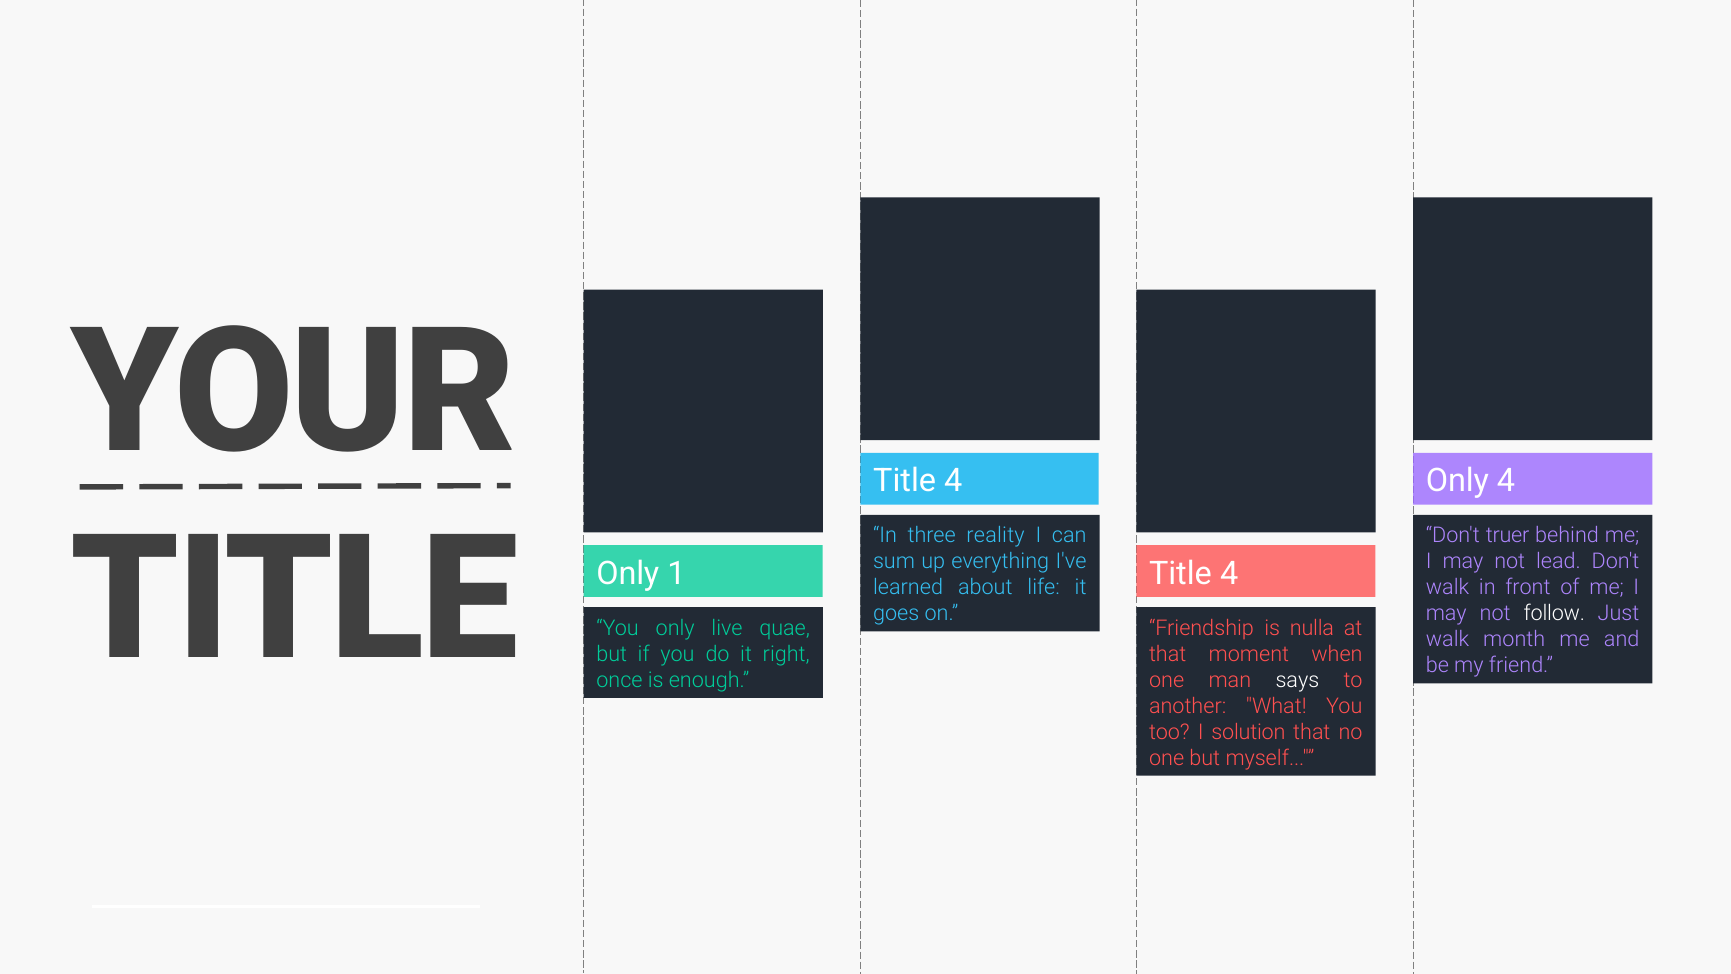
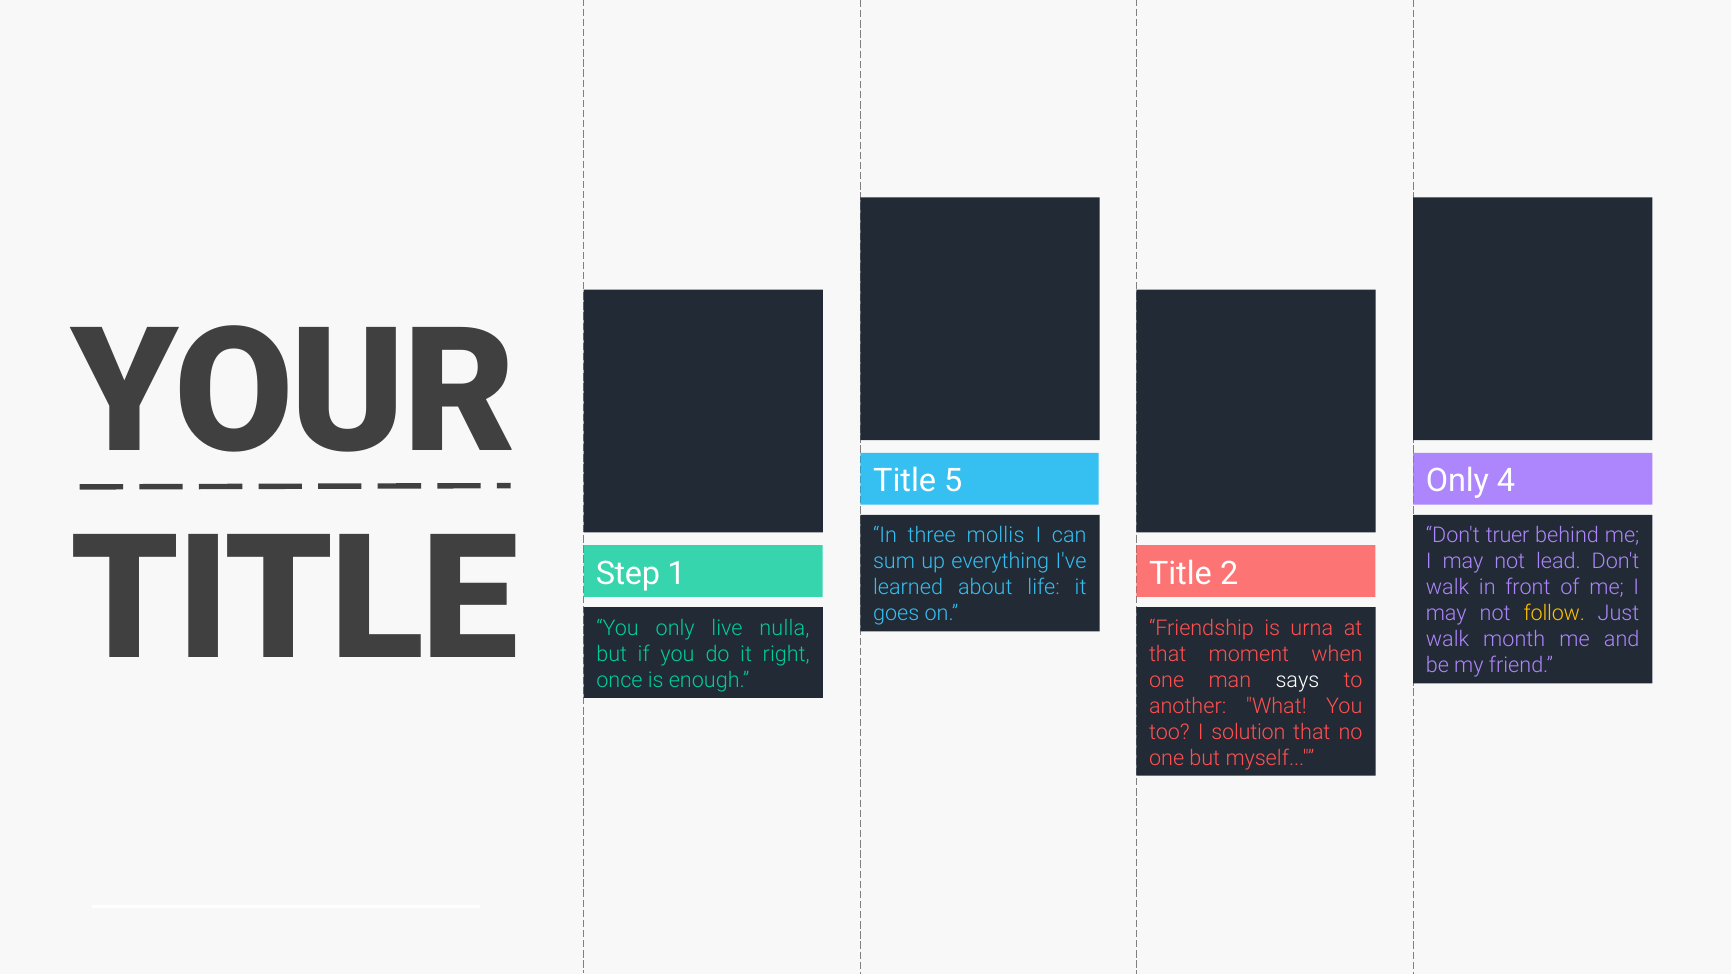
4: 4 -> 5 (953, 481)
reality: reality -> mollis (996, 536)
Only: Only -> Step (628, 573)
4: 4 -> 2 (1229, 573)
follow colour: white -> yellow (1554, 613)
quae: quae -> nulla (784, 628)
nulla: nulla -> urna (1312, 628)
